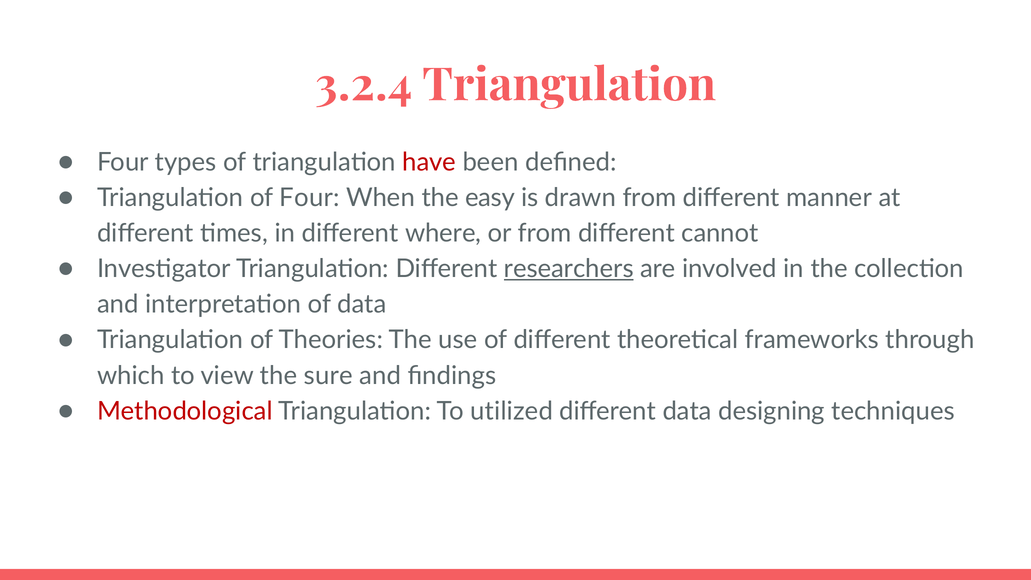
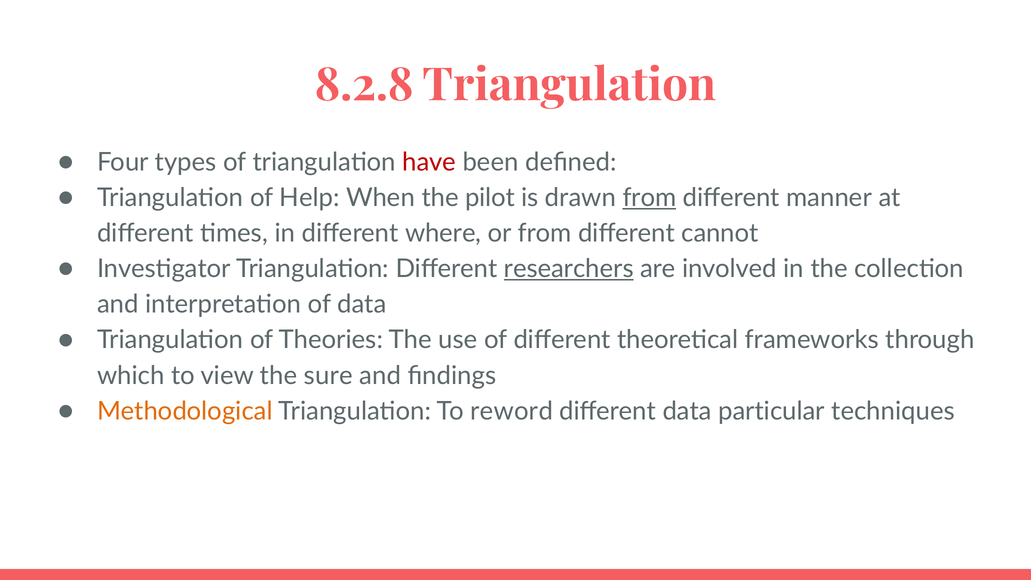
3.2.4: 3.2.4 -> 8.2.8 (364, 85)
of Four: Four -> Help (310, 198)
easy: easy -> pilot (490, 198)
from underline: none -> present (649, 198)
Methodological colour: red -> orange (185, 411)
utilized: utilized -> reword (512, 411)
designing: designing -> particular (772, 411)
